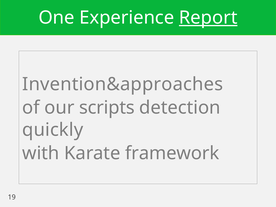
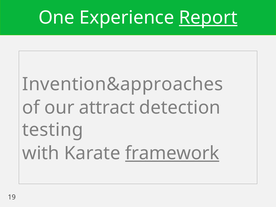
scripts: scripts -> attract (107, 108)
quickly: quickly -> testing (53, 130)
framework underline: none -> present (172, 153)
